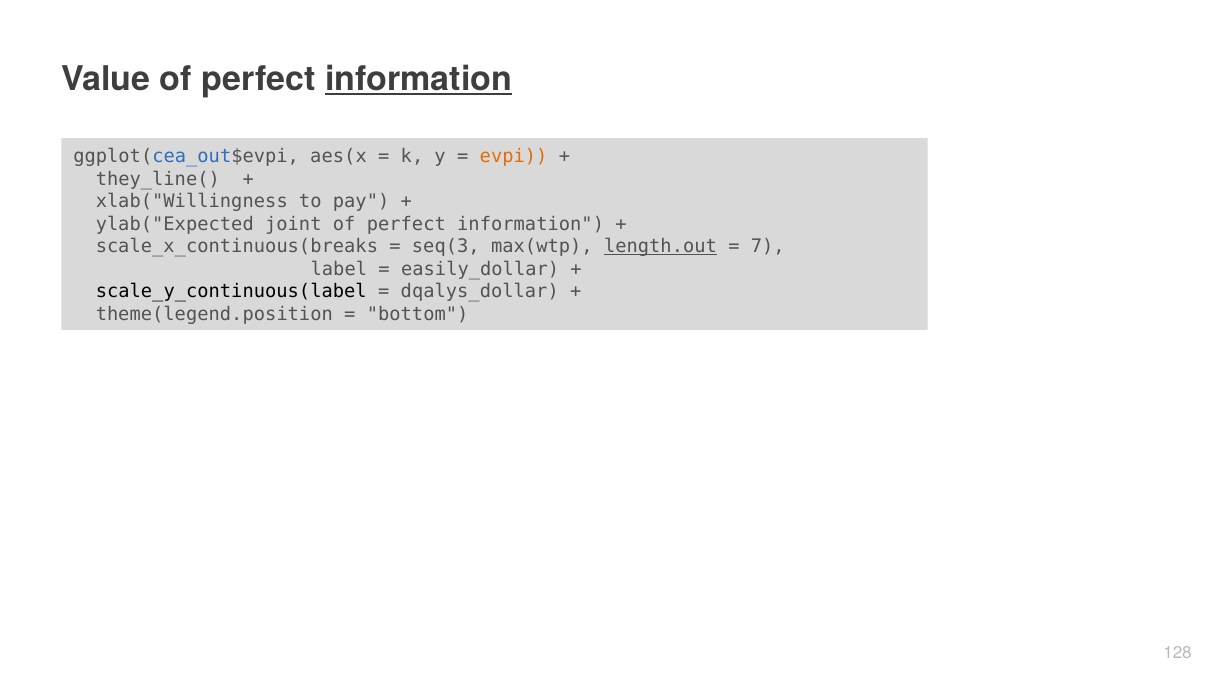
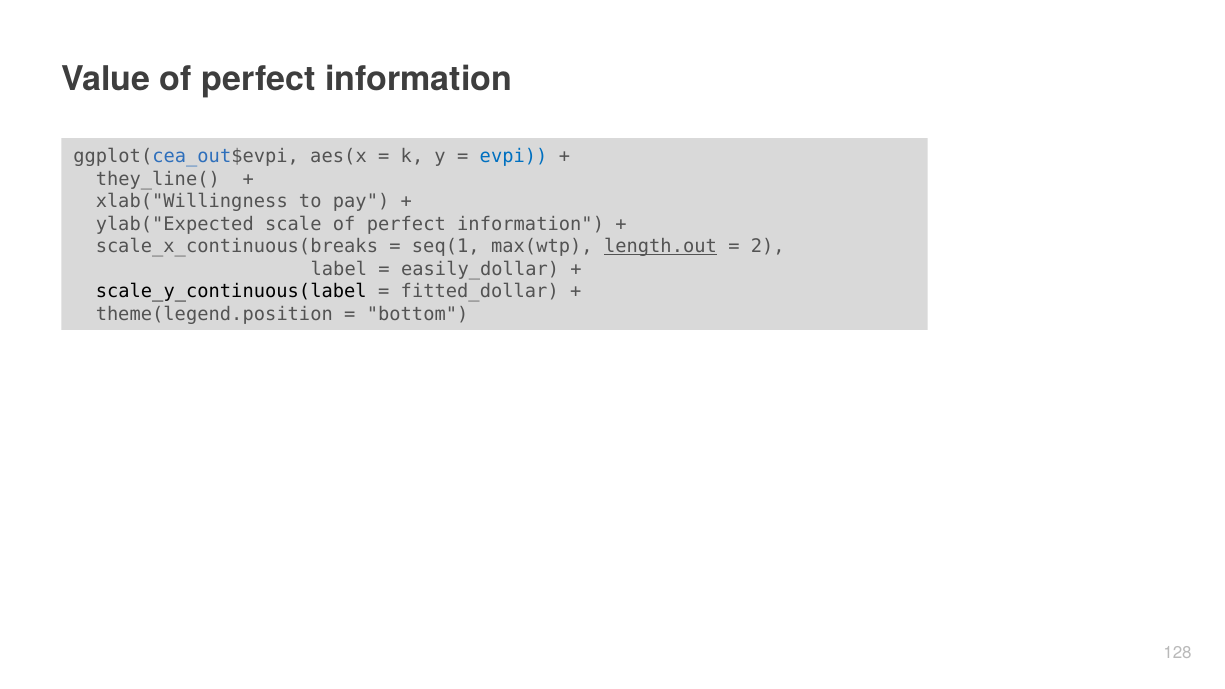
information underline: present -> none (419, 79)
evpi colour: orange -> blue (514, 157)
joint: joint -> scale (293, 224)
seq(3: seq(3 -> seq(1 (446, 247)
7: 7 -> 2 (768, 247)
dqalys_dollar: dqalys_dollar -> fitted_dollar (480, 292)
